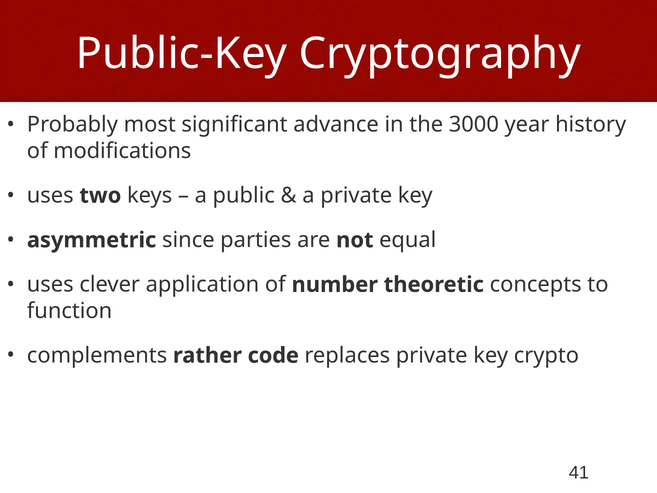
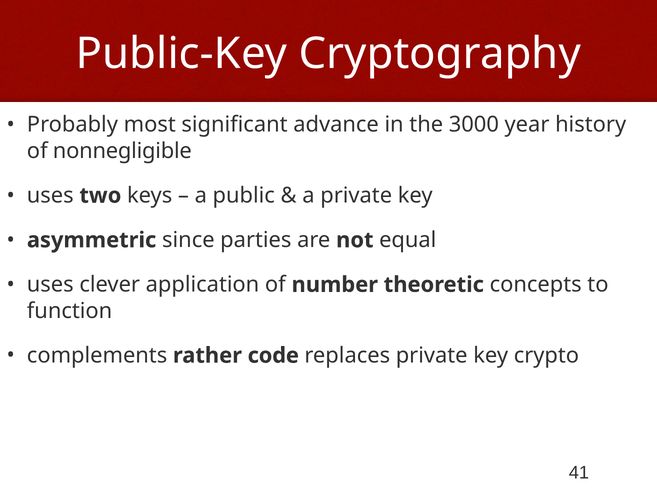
modifications: modifications -> nonnegligible (122, 151)
